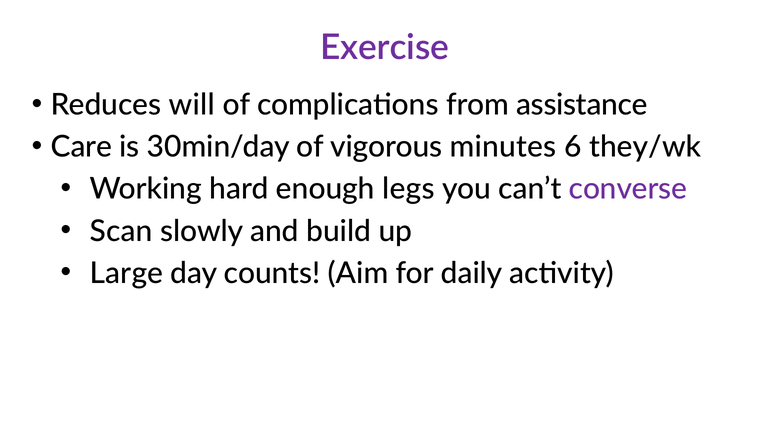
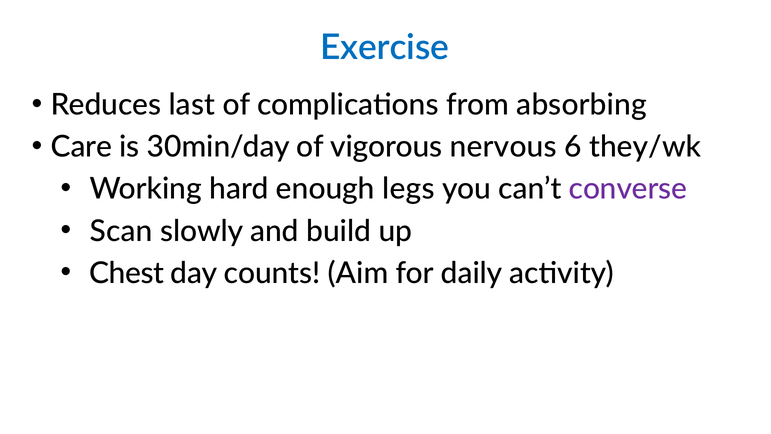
Exercise colour: purple -> blue (385, 48)
will: will -> last (192, 105)
assistance: assistance -> absorbing (582, 105)
minutes: minutes -> nervous (503, 147)
Large: Large -> Chest (127, 273)
